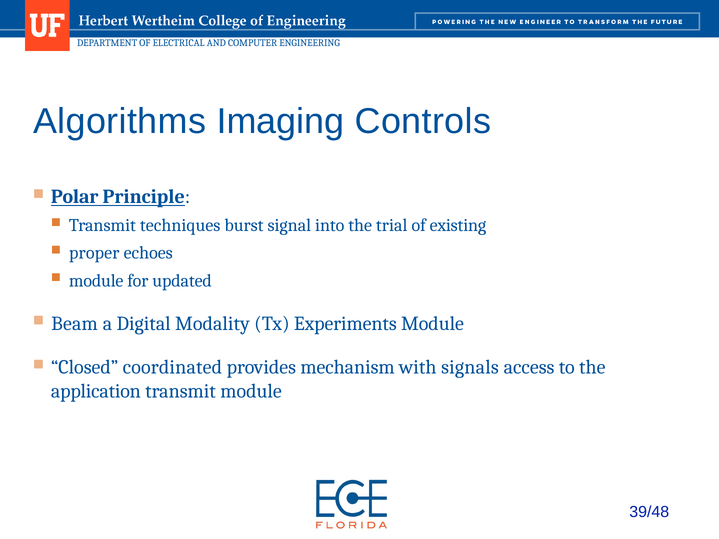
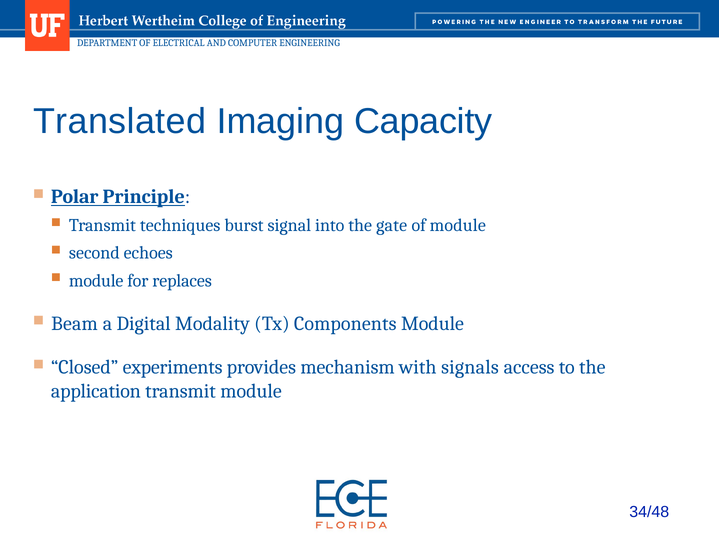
Algorithms: Algorithms -> Translated (120, 121)
Controls: Controls -> Capacity (423, 121)
trial: trial -> gate (392, 226)
of existing: existing -> module (458, 226)
proper: proper -> second (94, 253)
updated: updated -> replaces (182, 281)
Experiments: Experiments -> Components (345, 324)
coordinated: coordinated -> experiments (173, 368)
39/48: 39/48 -> 34/48 (649, 512)
